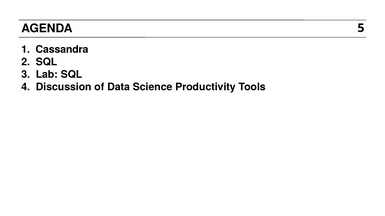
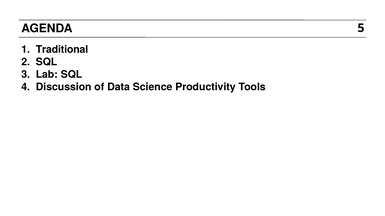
Cassandra: Cassandra -> Traditional (62, 50)
